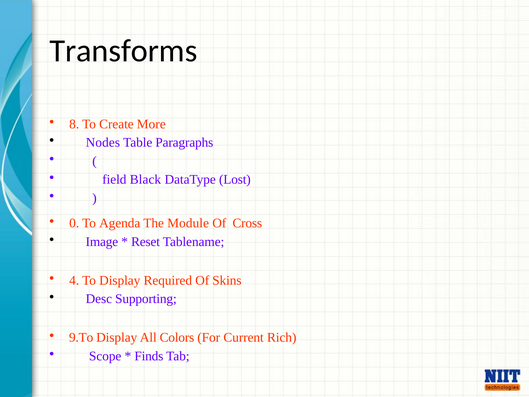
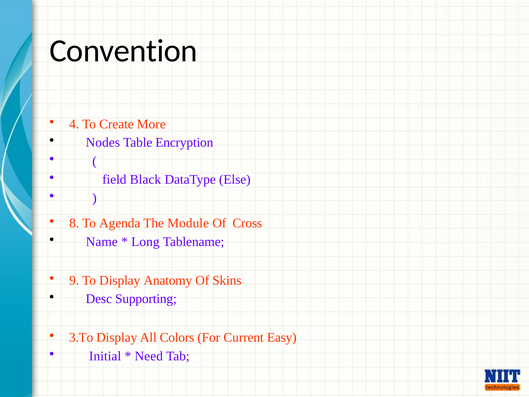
Transforms: Transforms -> Convention (123, 51)
8: 8 -> 4 (74, 124)
Paragraphs: Paragraphs -> Encryption (184, 142)
Lost: Lost -> Else (235, 179)
0: 0 -> 8 (74, 223)
Image: Image -> Name (102, 242)
Reset: Reset -> Long (145, 242)
4: 4 -> 9 (74, 280)
Required: Required -> Anatomy (168, 280)
9.To: 9.To -> 3.To (81, 337)
Rich: Rich -> Easy (282, 337)
Scope: Scope -> Initial (105, 356)
Finds: Finds -> Need (149, 356)
